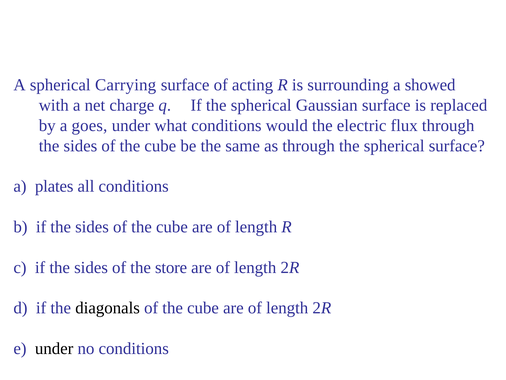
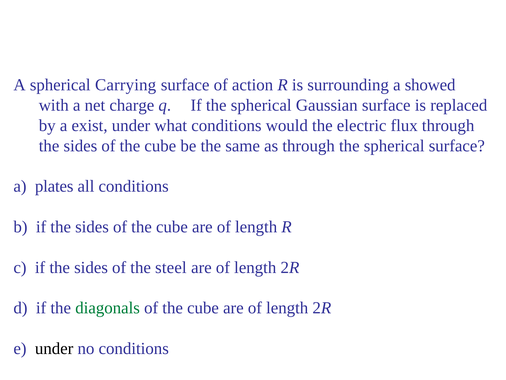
acting: acting -> action (253, 85)
goes: goes -> exist (90, 125)
store: store -> steel (171, 267)
diagonals colour: black -> green (108, 308)
